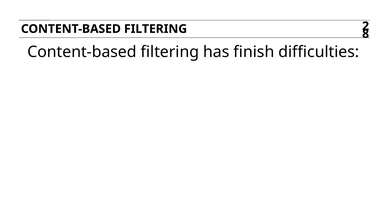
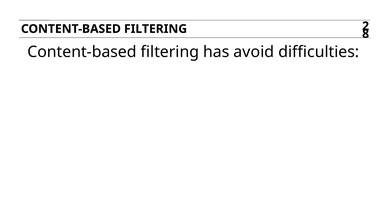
finish: finish -> avoid (254, 52)
